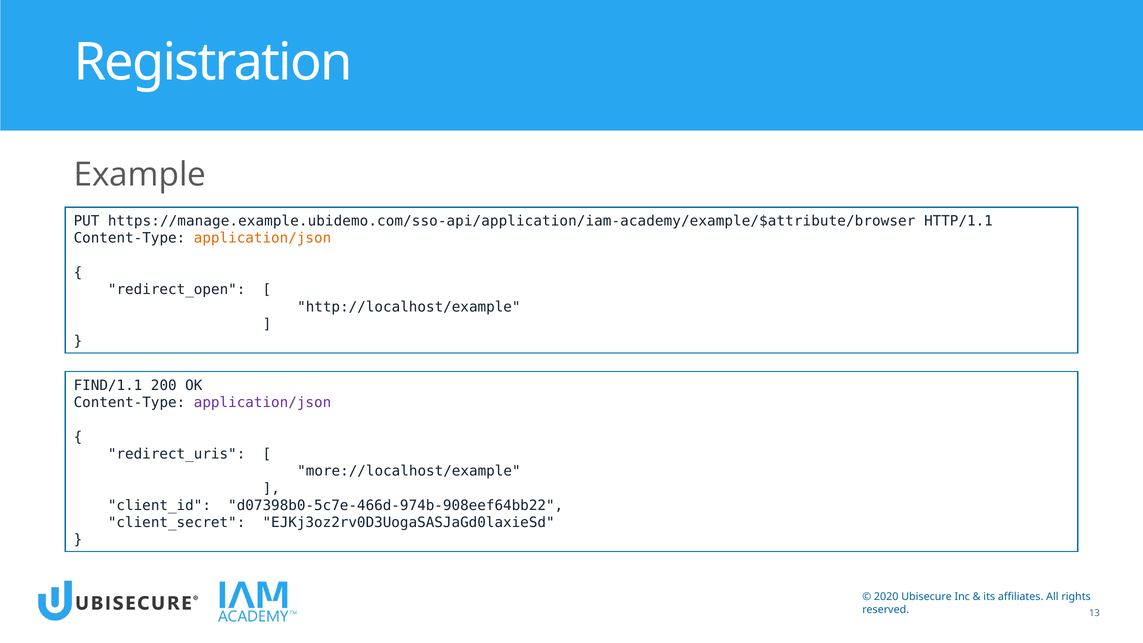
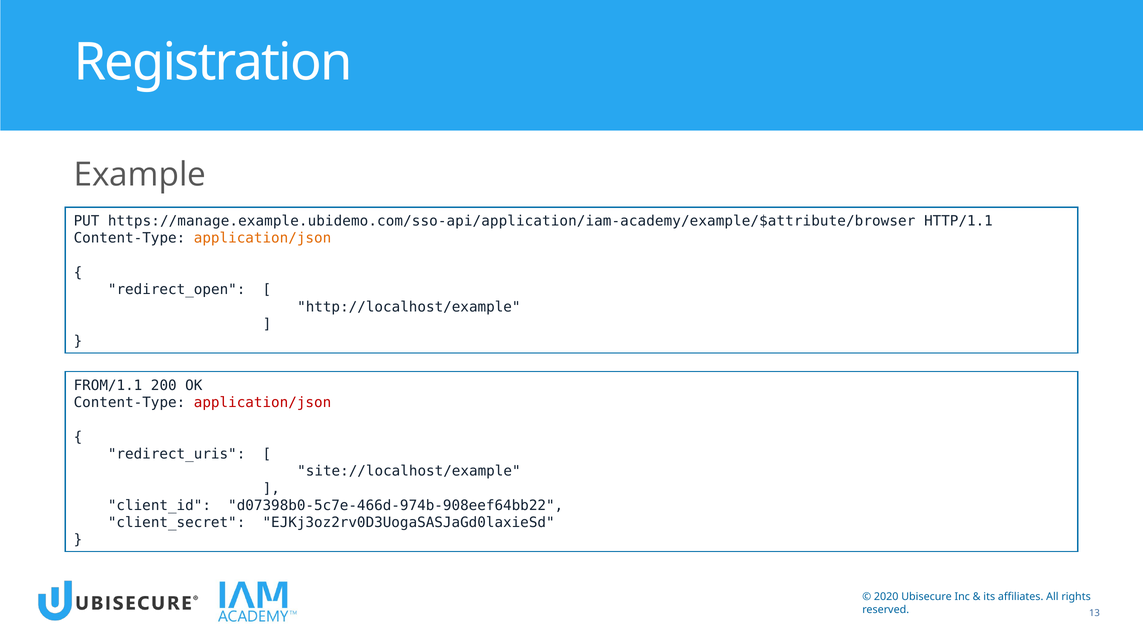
FIND/1.1: FIND/1.1 -> FROM/1.1 (108, 385)
application/json colour: purple -> red (263, 403)
more://localhost/example: more://localhost/example -> site://localhost/example (409, 471)
